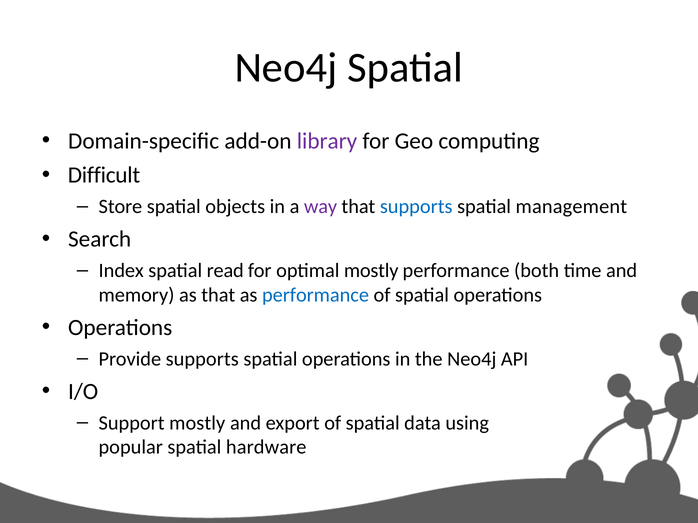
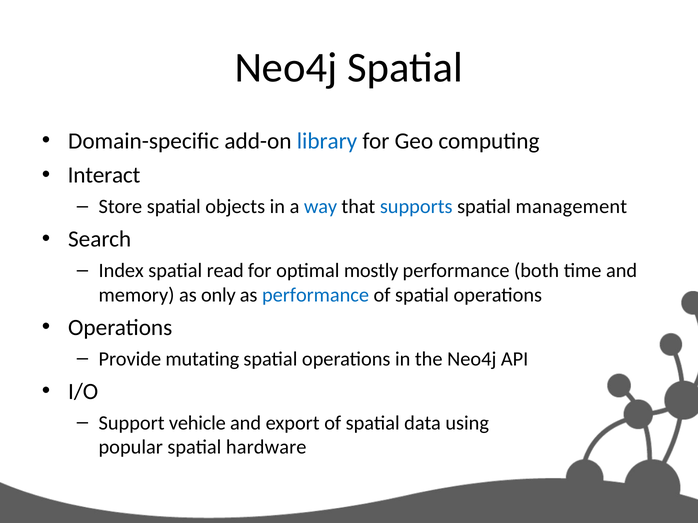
library colour: purple -> blue (327, 141)
Difficult: Difficult -> Interact (104, 175)
way colour: purple -> blue (321, 207)
as that: that -> only (218, 295)
Provide supports: supports -> mutating (202, 359)
Support mostly: mostly -> vehicle (197, 423)
